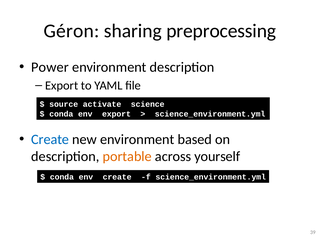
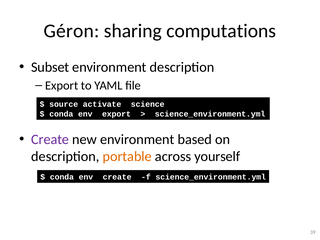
preprocessing: preprocessing -> computations (221, 31)
Power: Power -> Subset (50, 67)
Create colour: blue -> purple (50, 139)
